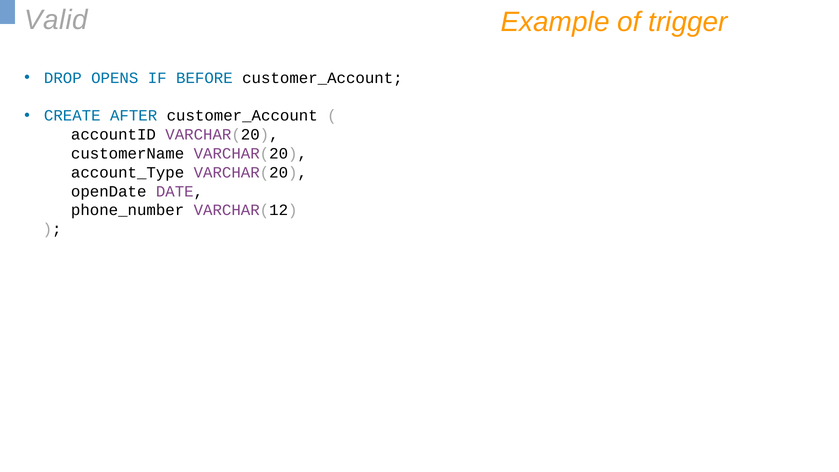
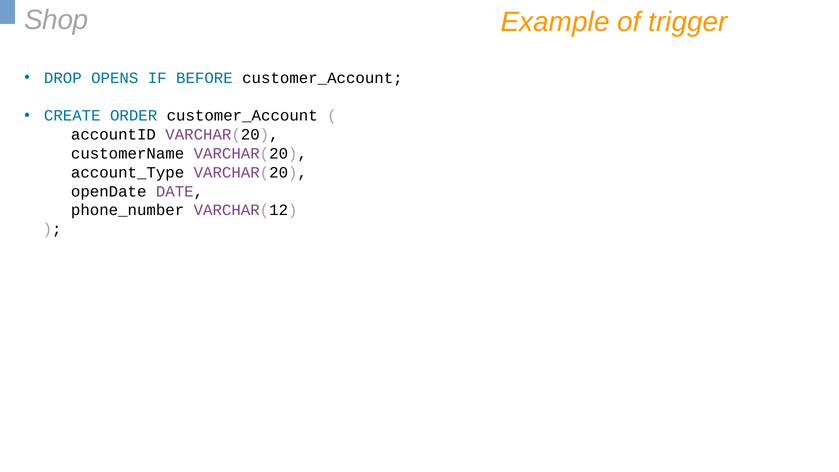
Valid: Valid -> Shop (56, 20)
AFTER: AFTER -> ORDER (134, 116)
